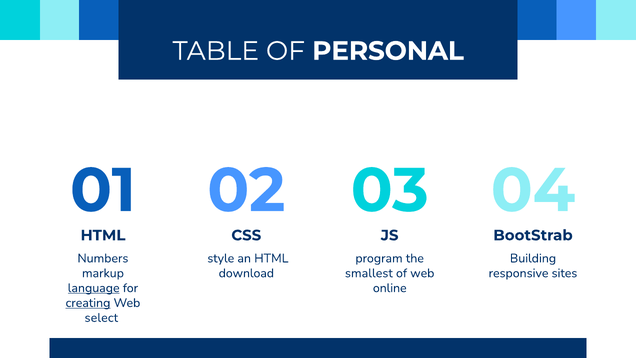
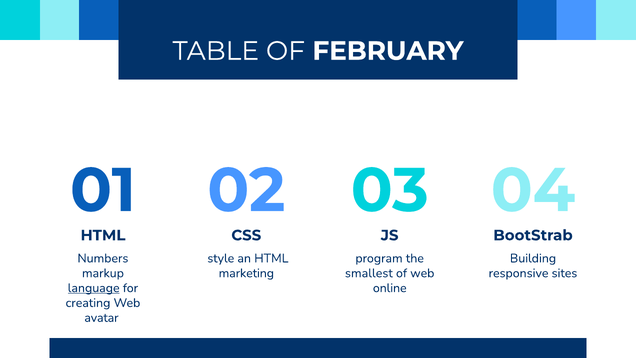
PERSONAL: PERSONAL -> FEBRUARY (388, 51)
download: download -> marketing (246, 273)
creating underline: present -> none (88, 303)
select: select -> avatar (101, 318)
